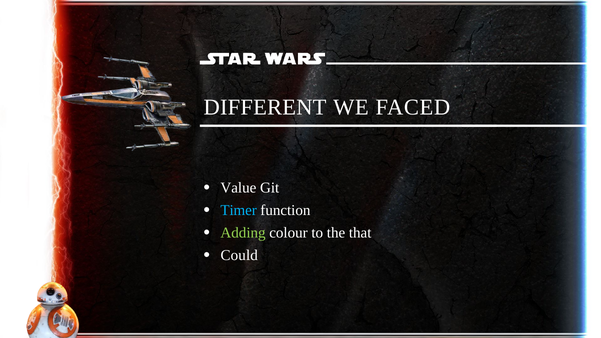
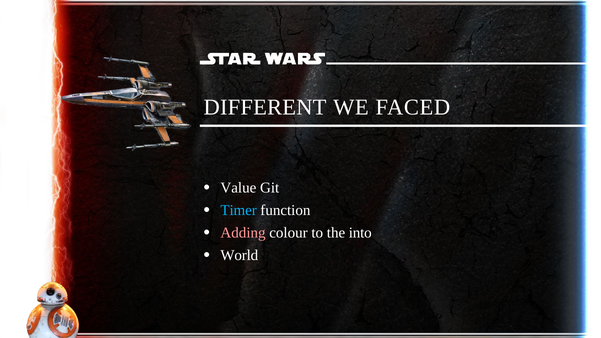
Adding colour: light green -> pink (243, 233)
that: that -> into (360, 233)
Could: Could -> World (239, 255)
